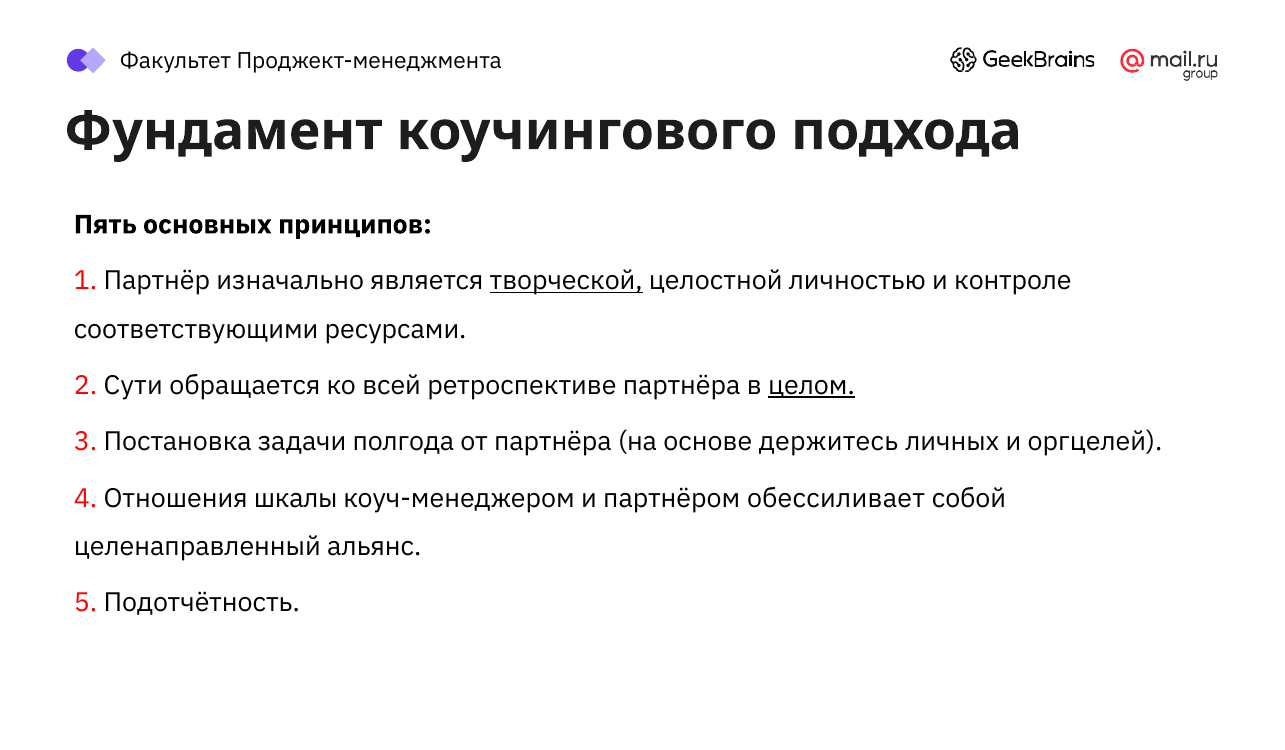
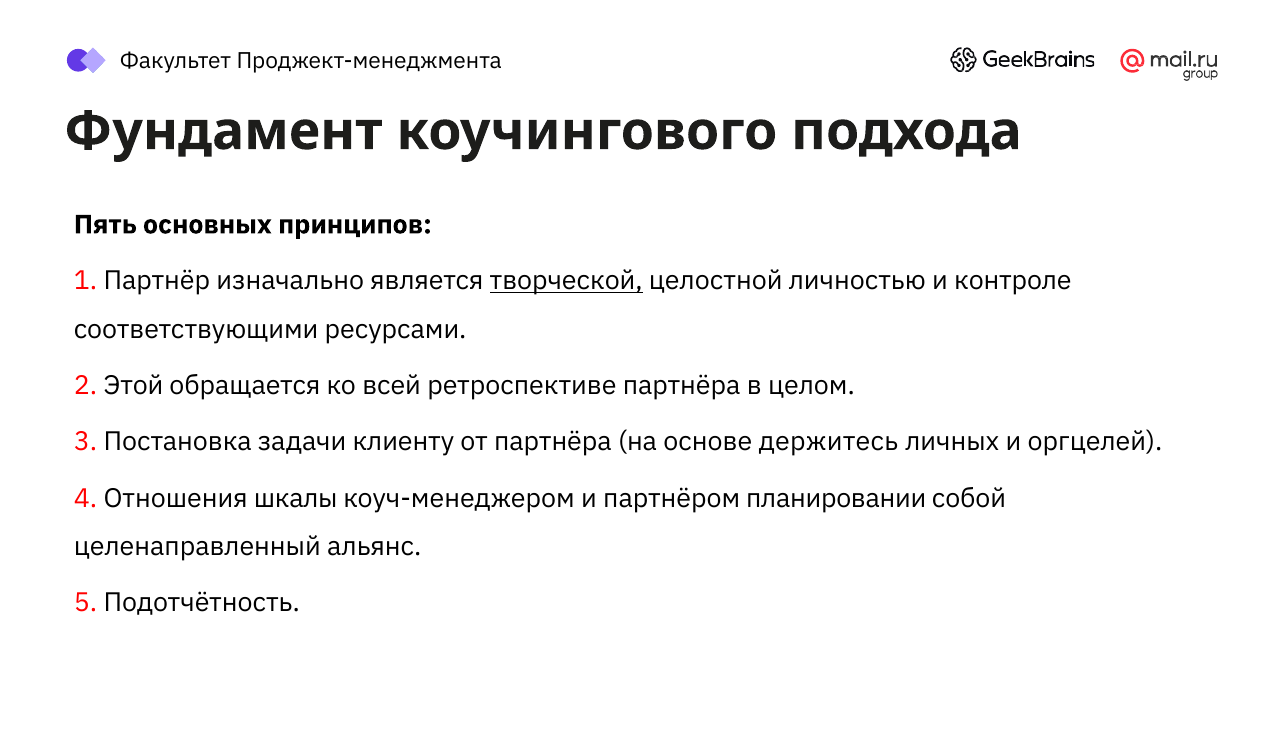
Сути: Сути -> Этой (133, 385)
целом underline: present -> none (811, 385)
полгода: полгода -> клиенту (403, 442)
обессиливает: обессиливает -> планировании (836, 498)
